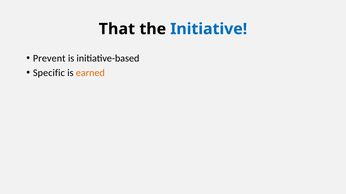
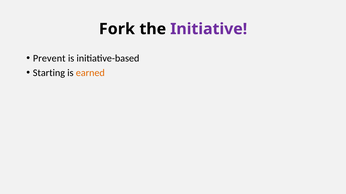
That: That -> Fork (117, 29)
Initiative colour: blue -> purple (209, 29)
Specific: Specific -> Starting (49, 73)
